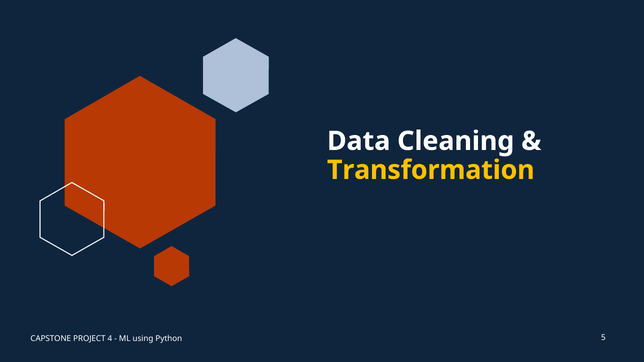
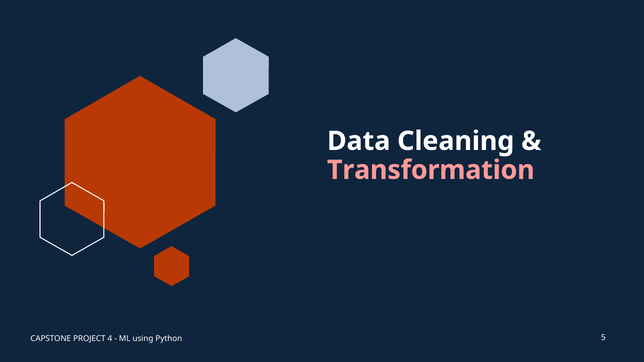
Transformation colour: yellow -> pink (431, 170)
